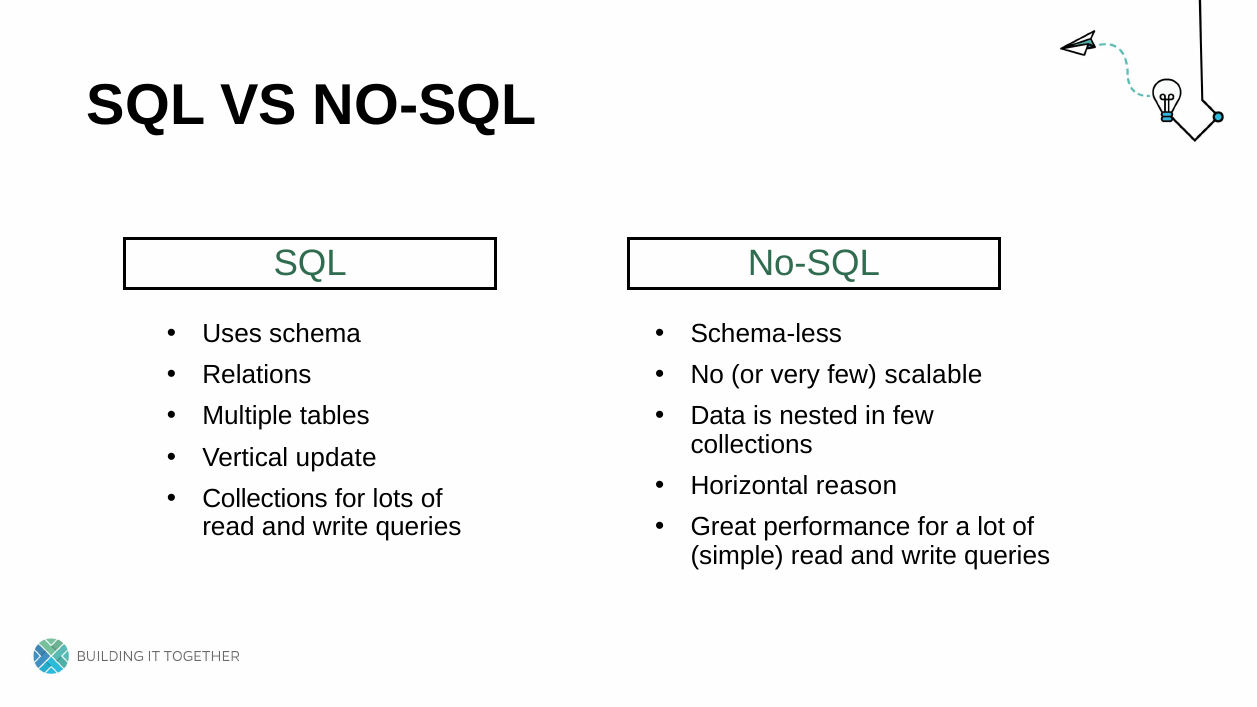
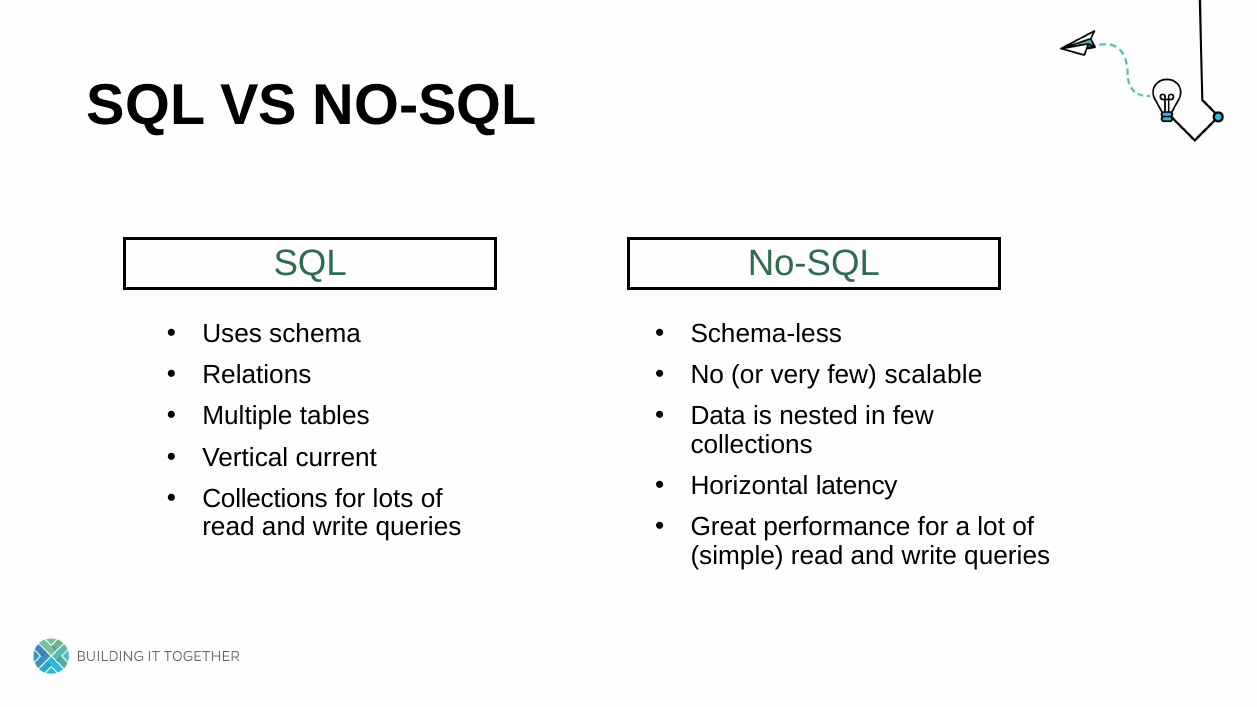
update: update -> current (336, 458)
reason: reason -> latency (857, 486)
